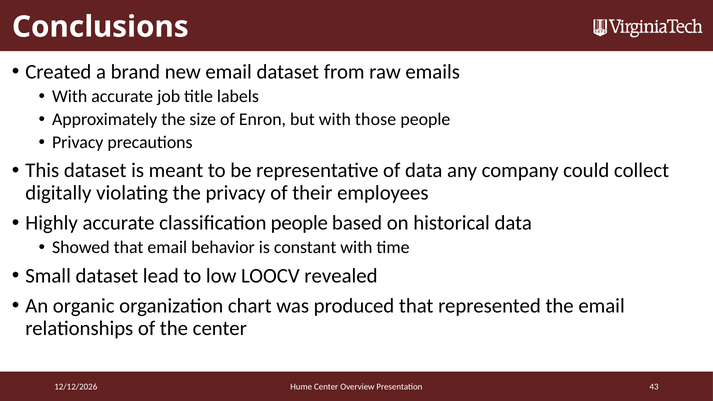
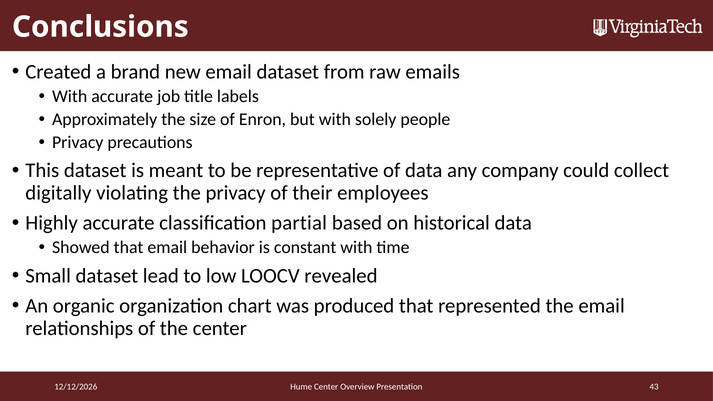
those: those -> solely (376, 119)
classification people: people -> partial (299, 223)
